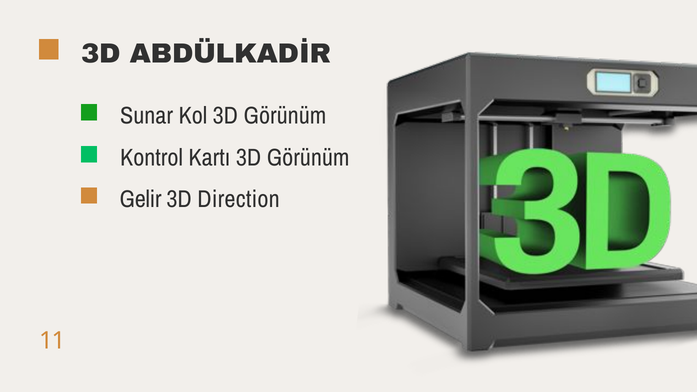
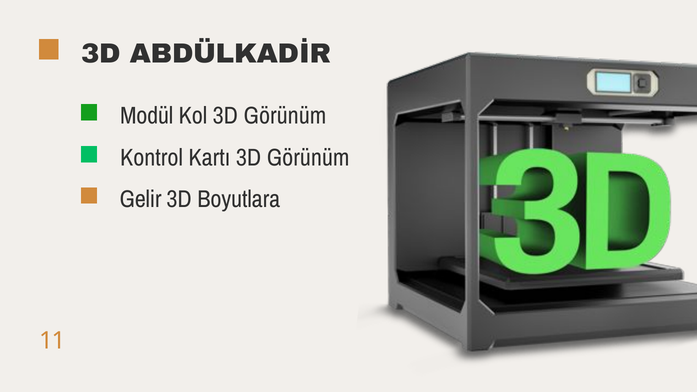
Sunar: Sunar -> Modül (147, 116)
Direction: Direction -> Boyutlara (239, 200)
